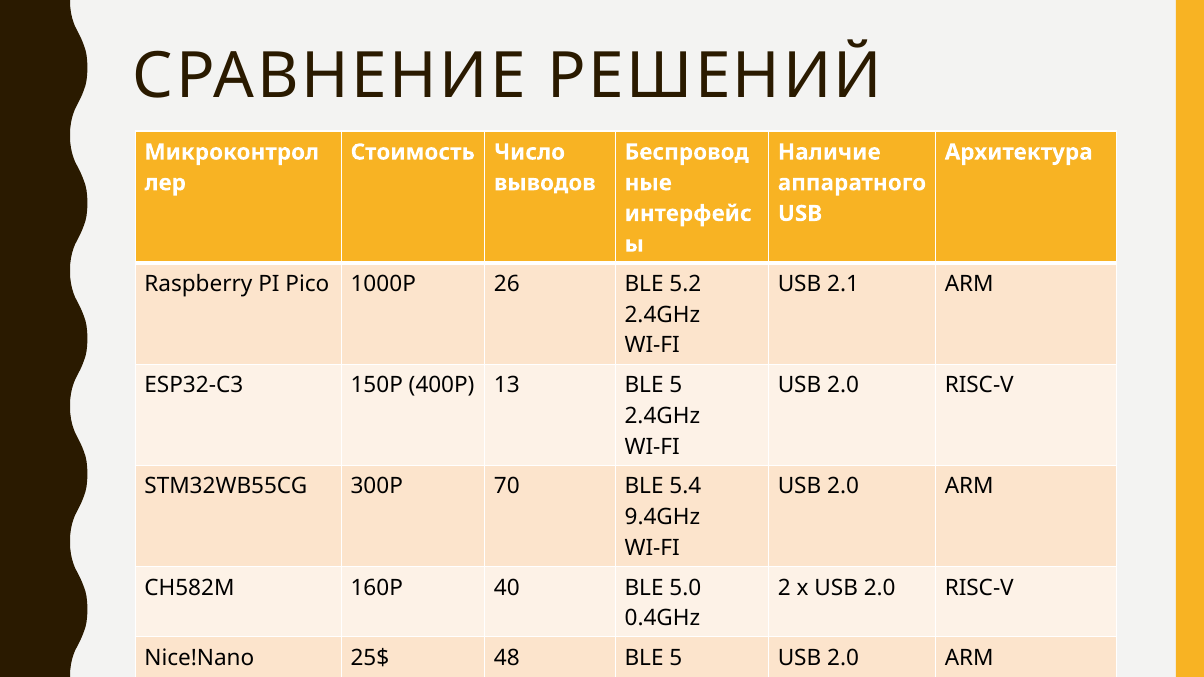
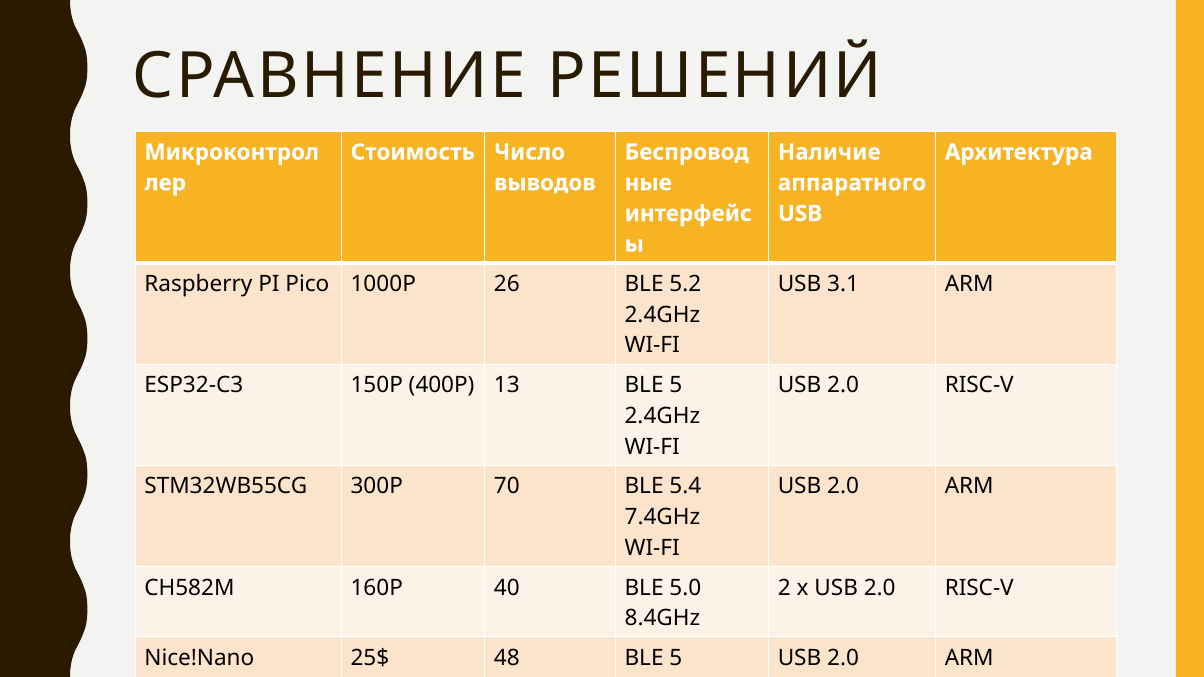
2.1: 2.1 -> 3.1 (843, 284)
9.4GHz: 9.4GHz -> 7.4GHz (662, 517)
0.4GHz: 0.4GHz -> 8.4GHz (662, 618)
